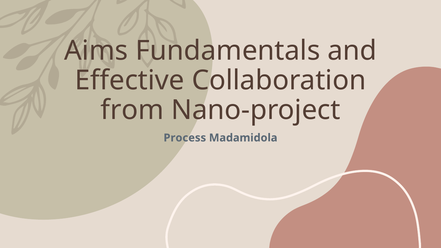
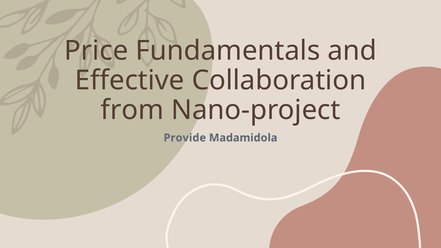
Aims: Aims -> Price (96, 51)
Process: Process -> Provide (185, 138)
